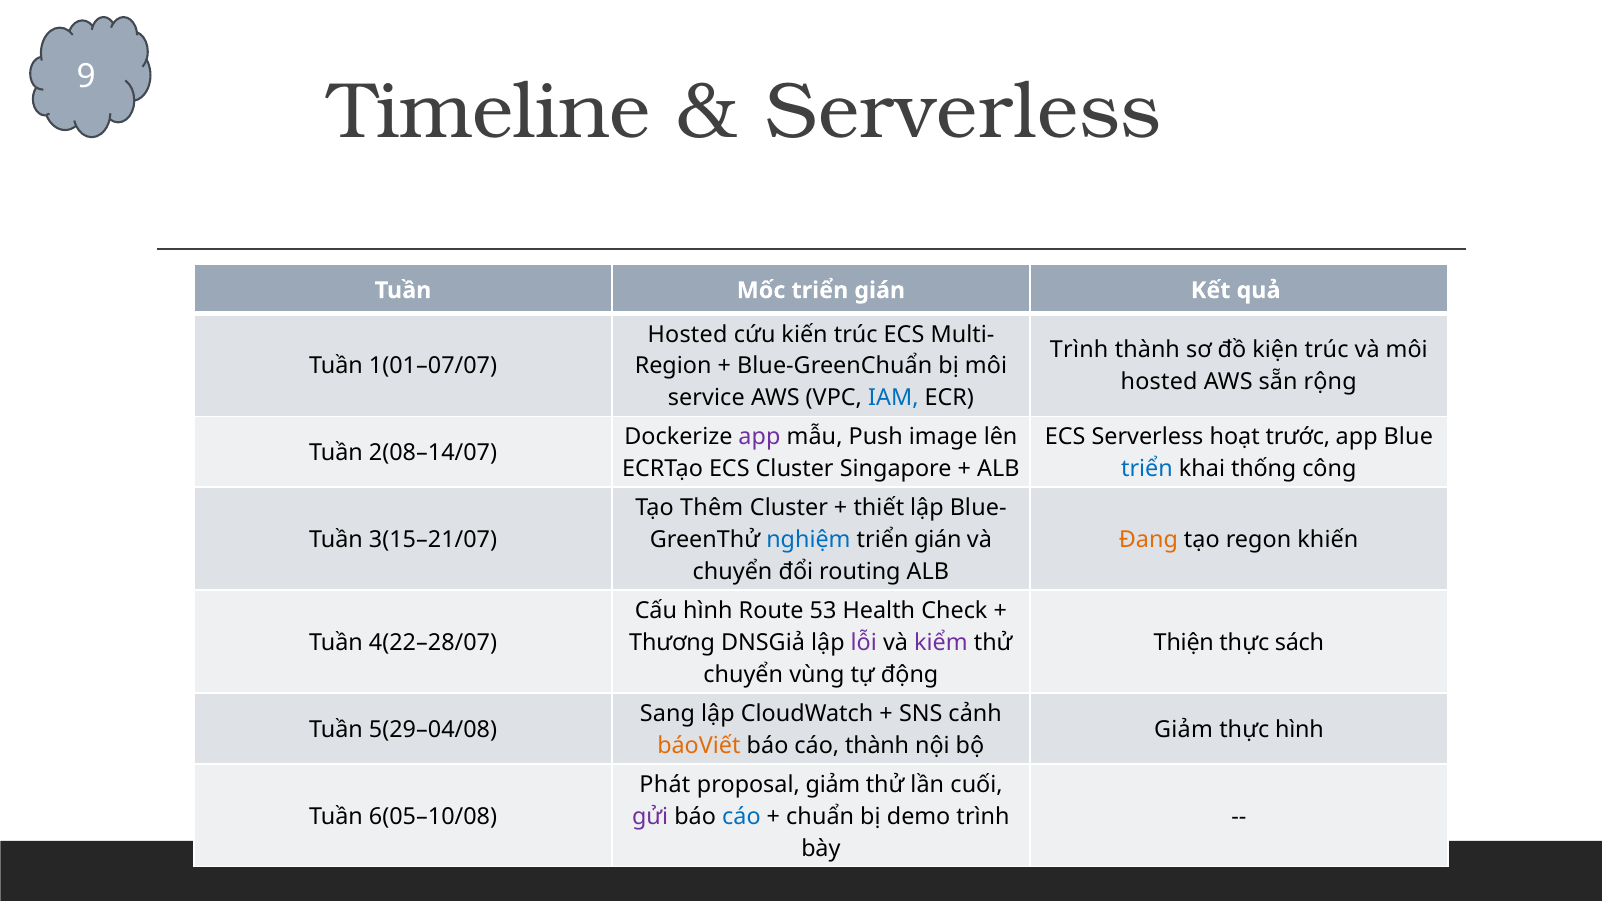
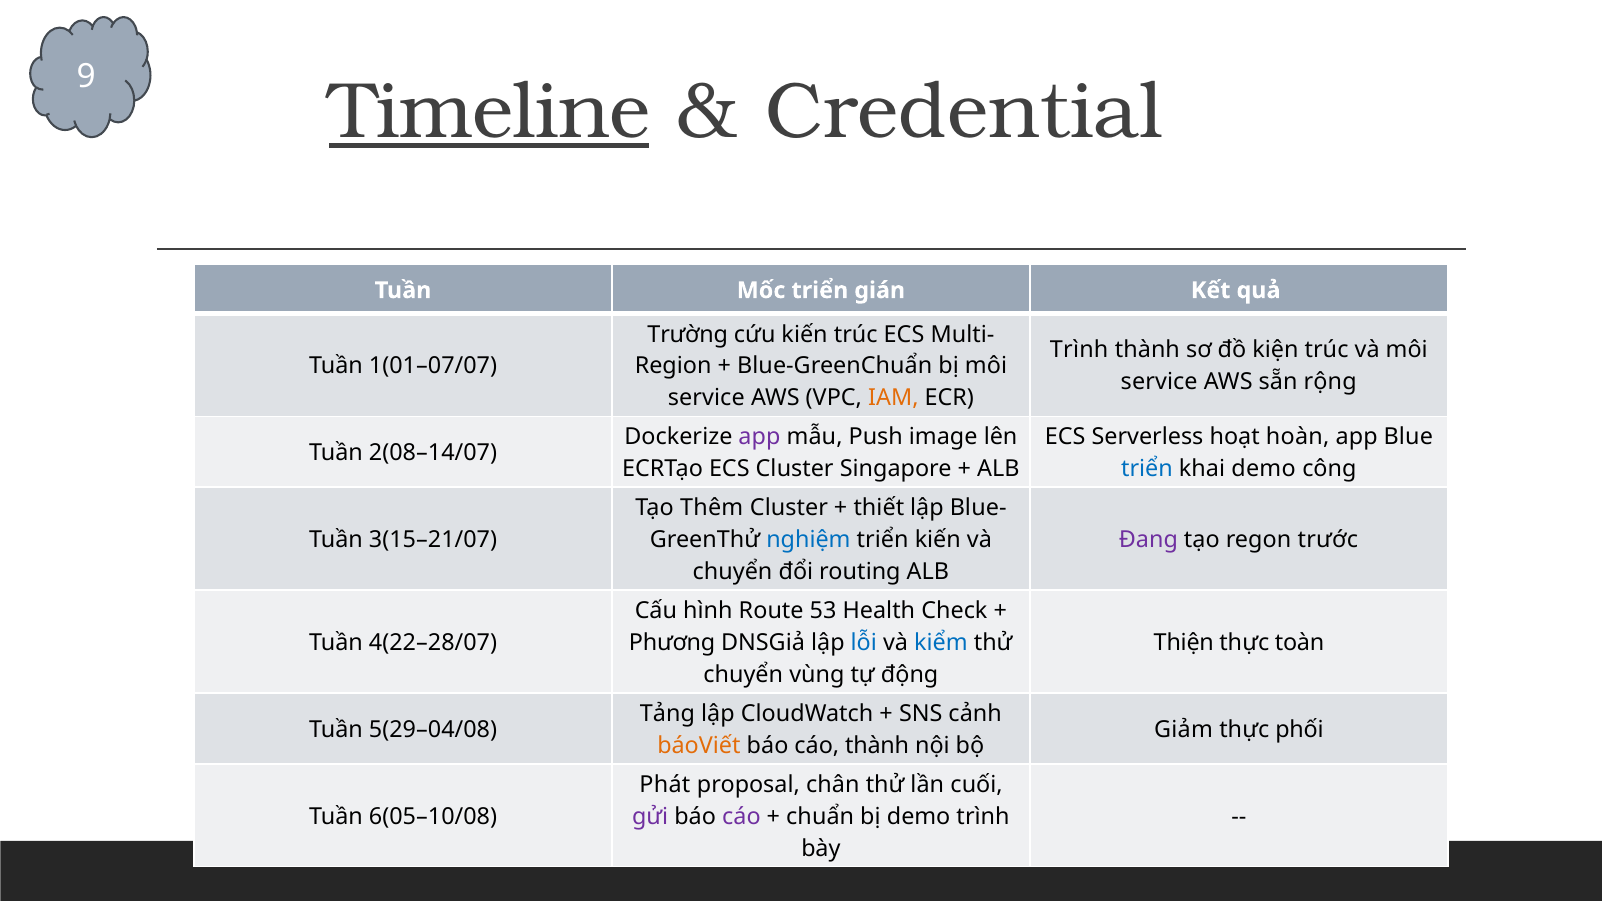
Timeline underline: none -> present (489, 112)
Serverless: Serverless -> Credential (964, 112)
Hosted: Hosted -> Trường (688, 334)
hosted: hosted -> service (1159, 382)
IAM colour: blue -> orange (893, 398)
trước: trước -> hoàn (1298, 437)
khai thống: thống -> demo (1264, 469)
gián: gián -> kiến (938, 540)
Đang colour: orange -> purple (1148, 540)
khiến: khiến -> trước (1328, 540)
Thương: Thương -> Phương (672, 643)
lỗi colour: purple -> blue (864, 643)
kiểm colour: purple -> blue (941, 643)
sách: sách -> toàn (1300, 643)
Sang: Sang -> Tảng (667, 714)
thực hình: hình -> phối (1300, 730)
proposal giảm: giảm -> chân (833, 785)
cáo colour: blue -> purple (741, 817)
